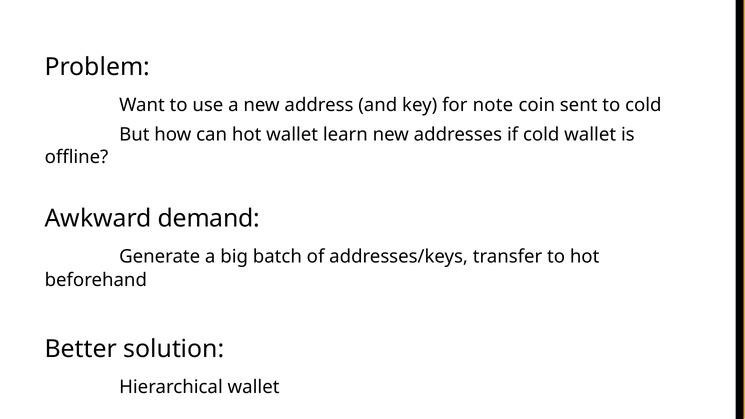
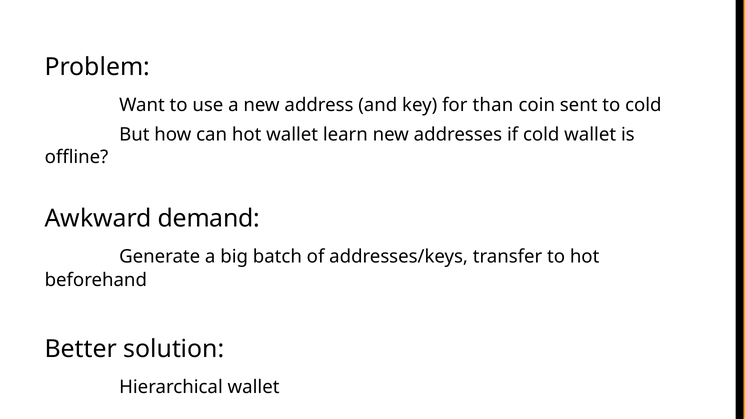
note: note -> than (493, 105)
